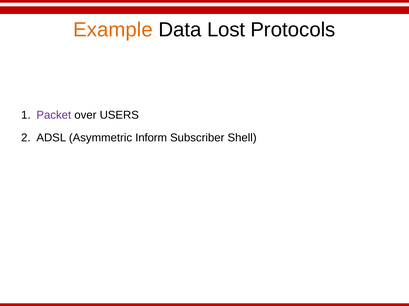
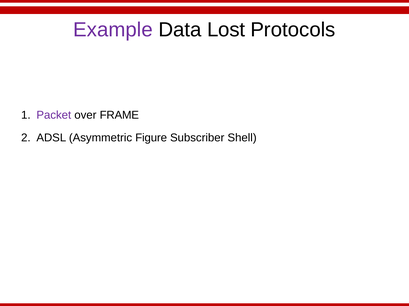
Example colour: orange -> purple (113, 30)
USERS: USERS -> FRAME (119, 115)
Inform: Inform -> Figure (151, 138)
